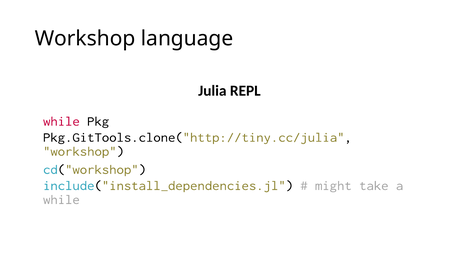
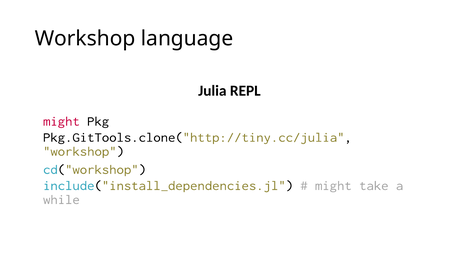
while: while -> might (61, 121)
